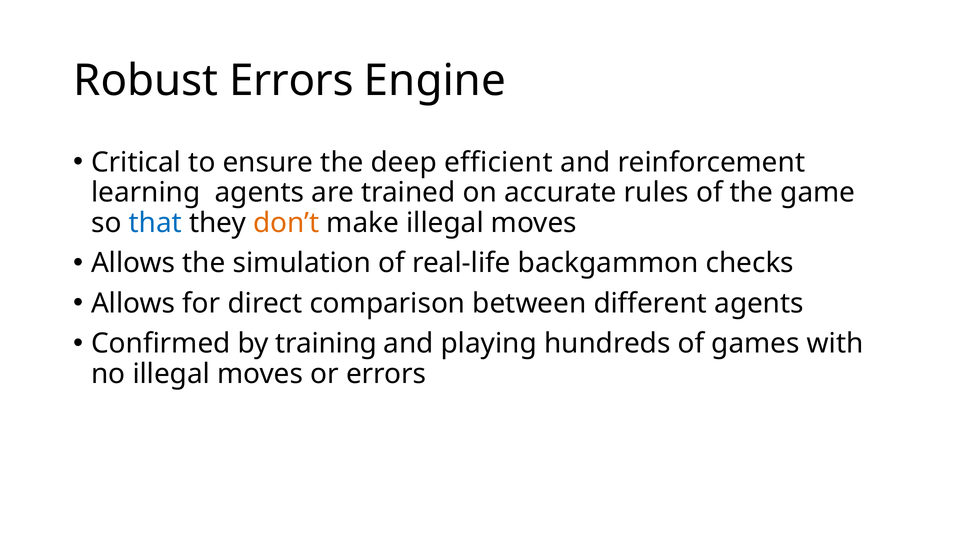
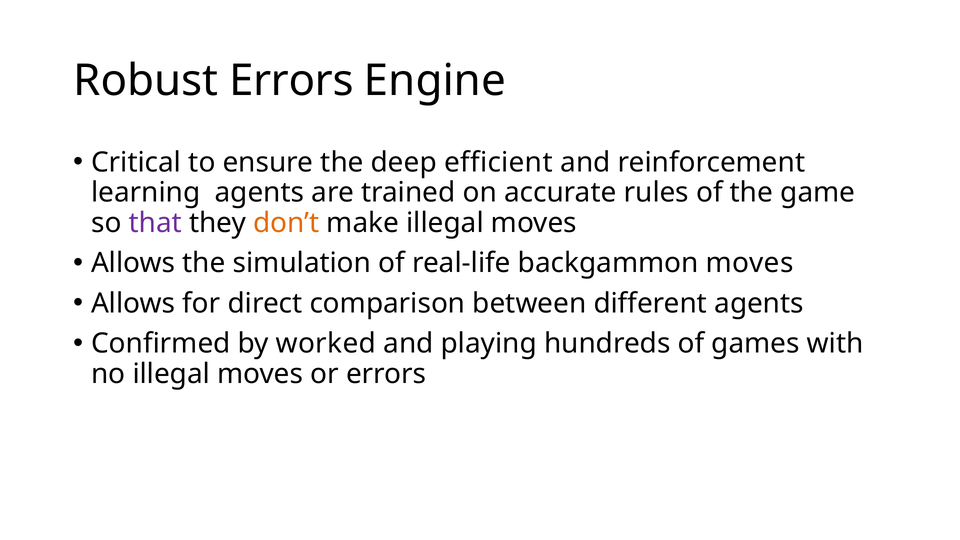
that colour: blue -> purple (155, 223)
backgammon checks: checks -> moves (750, 263)
training: training -> worked (326, 344)
